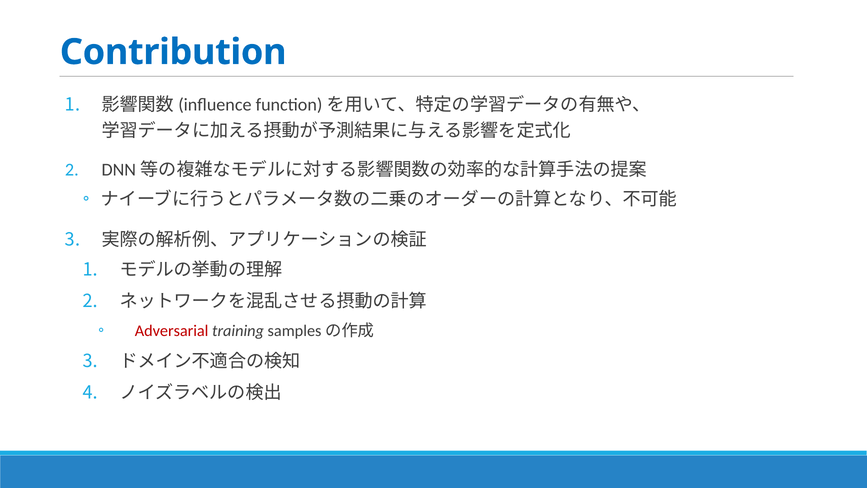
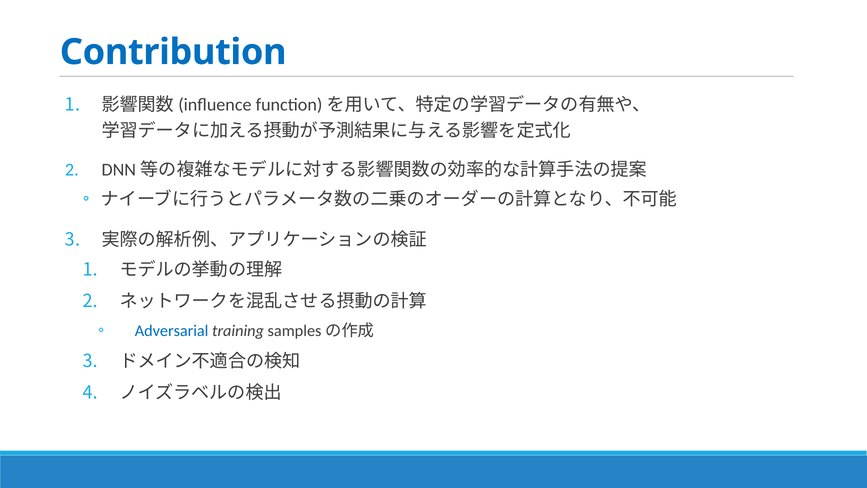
Adversarial colour: red -> blue (172, 331)
